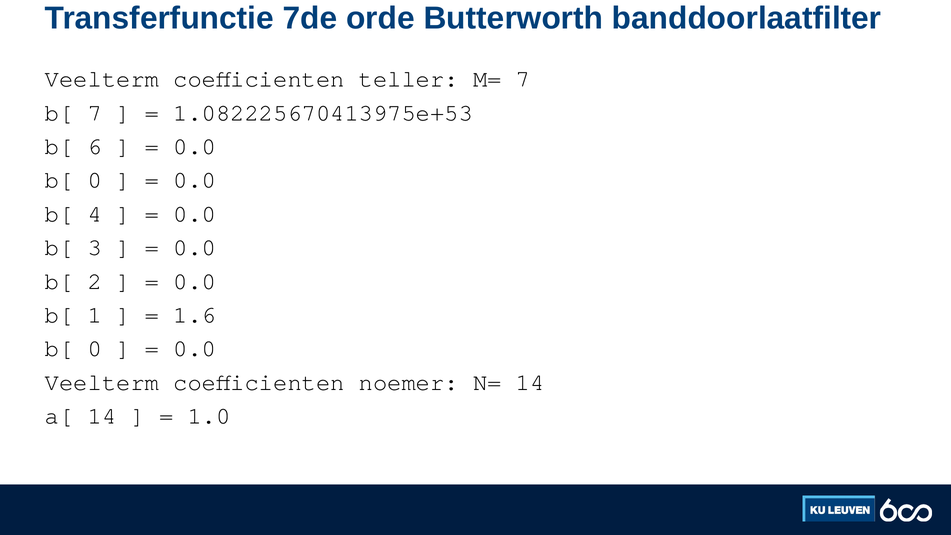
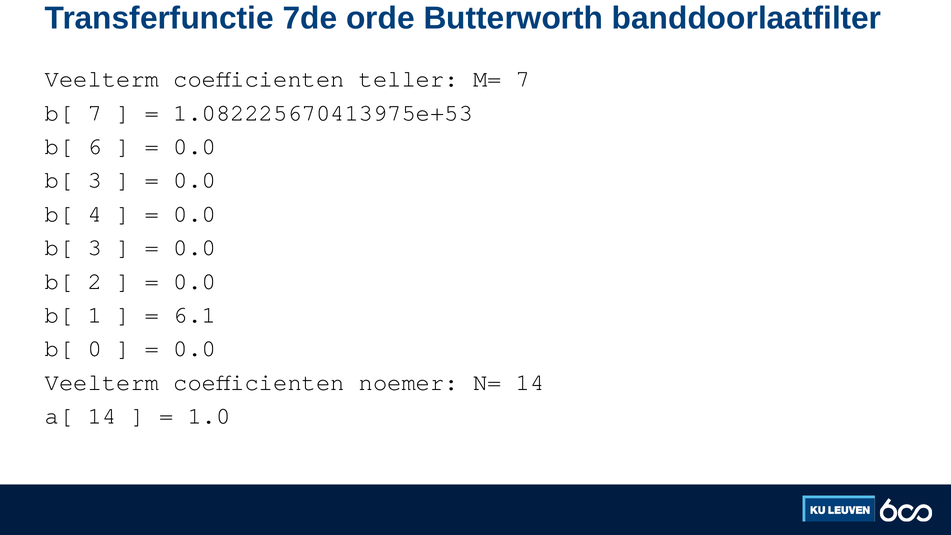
0: 0 -> 3 (95, 180)
1.6: 1.6 -> 6.1 (195, 315)
